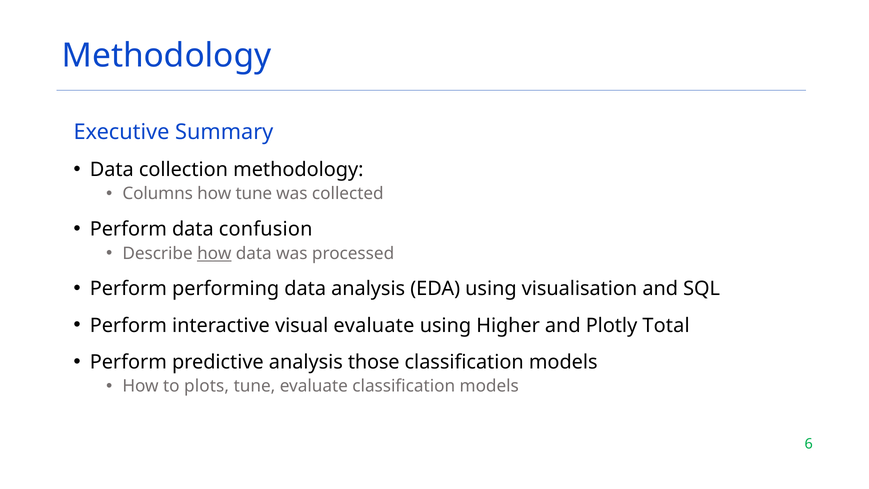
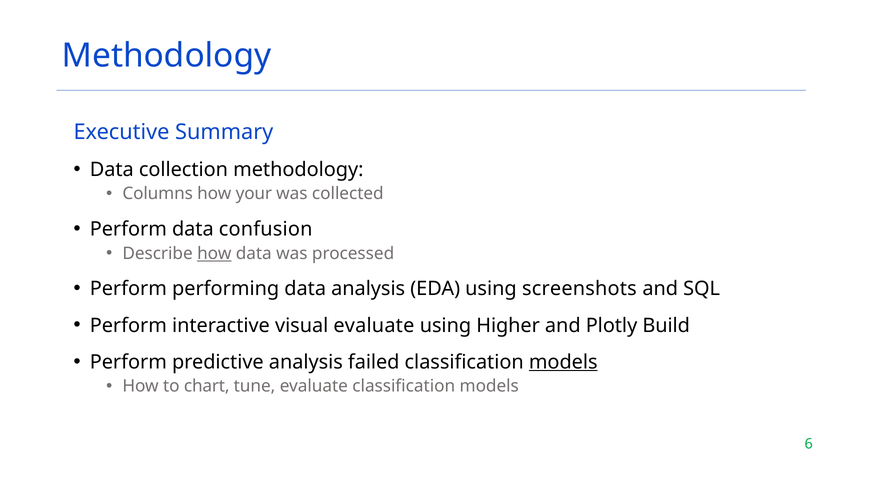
how tune: tune -> your (254, 194)
visualisation: visualisation -> screenshots (579, 289)
Total: Total -> Build (666, 325)
those: those -> failed (374, 362)
models underline: none -> present (563, 362)
plots: plots -> chart (207, 386)
